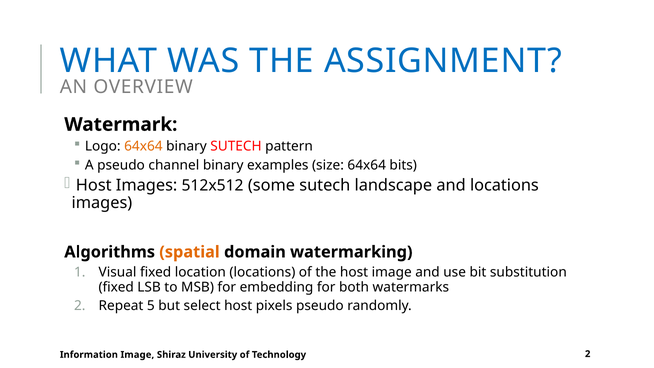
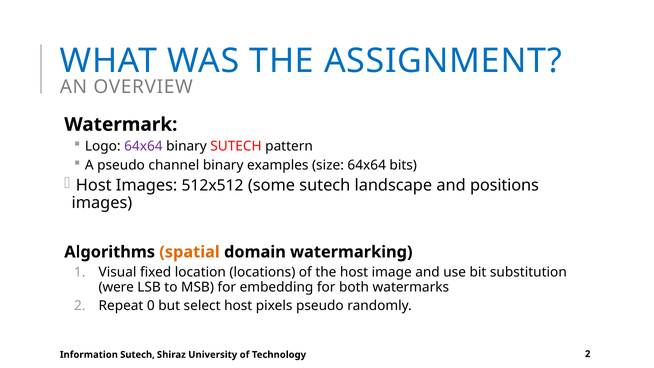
64x64 colour: orange -> purple (143, 146)
and locations: locations -> positions (504, 185)
fixed: fixed -> were (116, 287)
5: 5 -> 0 (151, 306)
Information Image: Image -> Sutech (137, 355)
